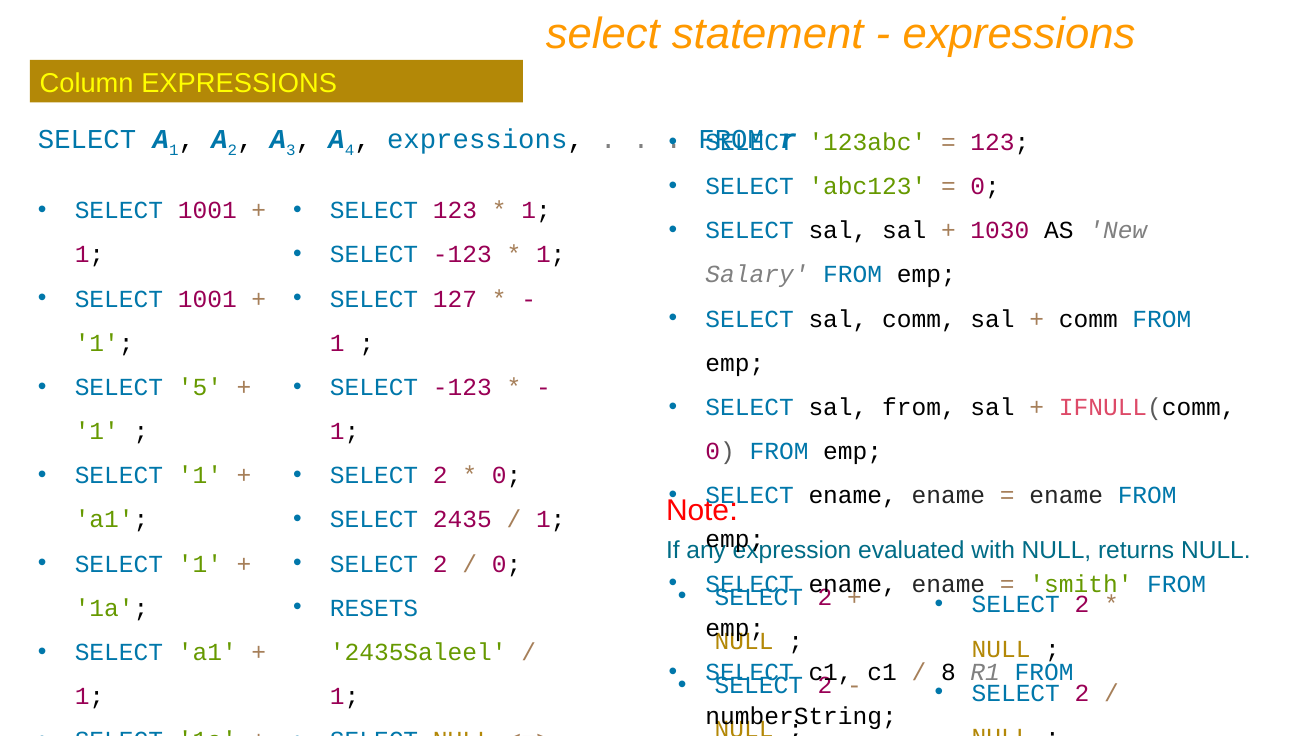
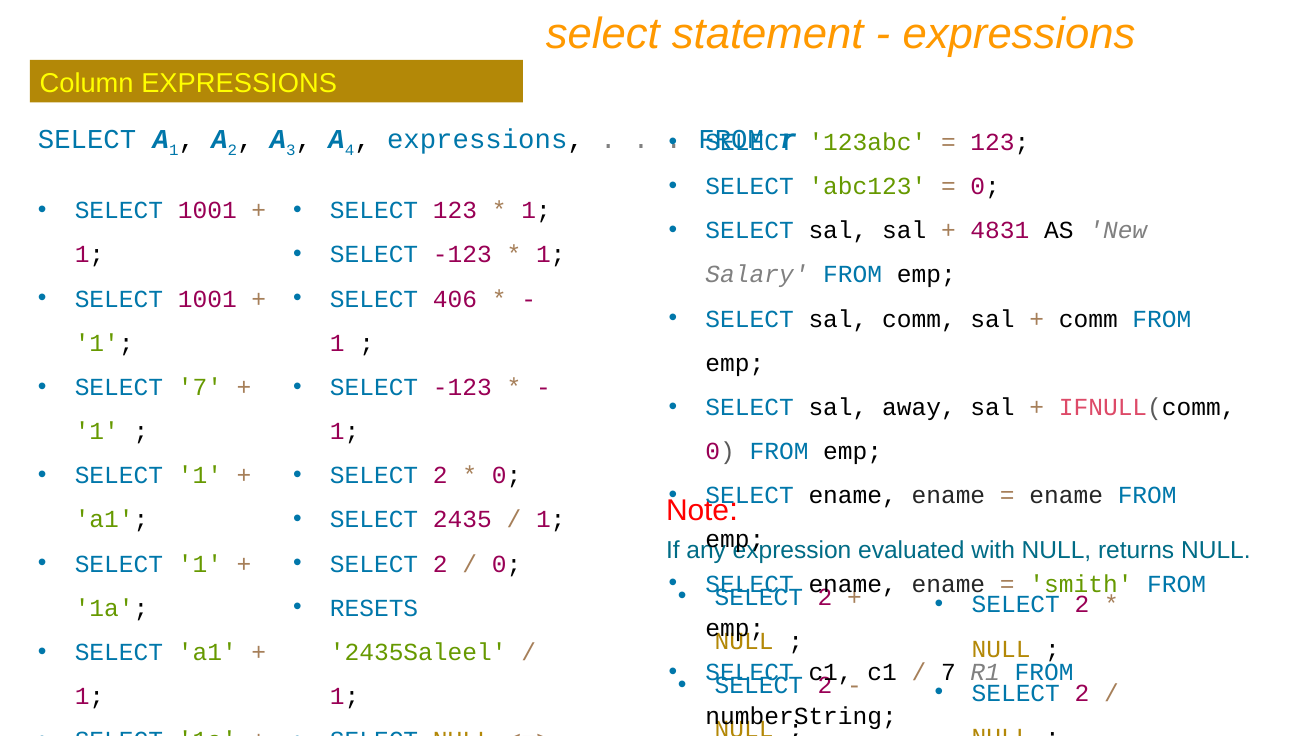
1030: 1030 -> 4831 (1000, 231)
127: 127 -> 406 (455, 299)
SELECT 5: 5 -> 7 (200, 388)
sal from: from -> away (919, 408)
8: 8 -> 7 (948, 673)
